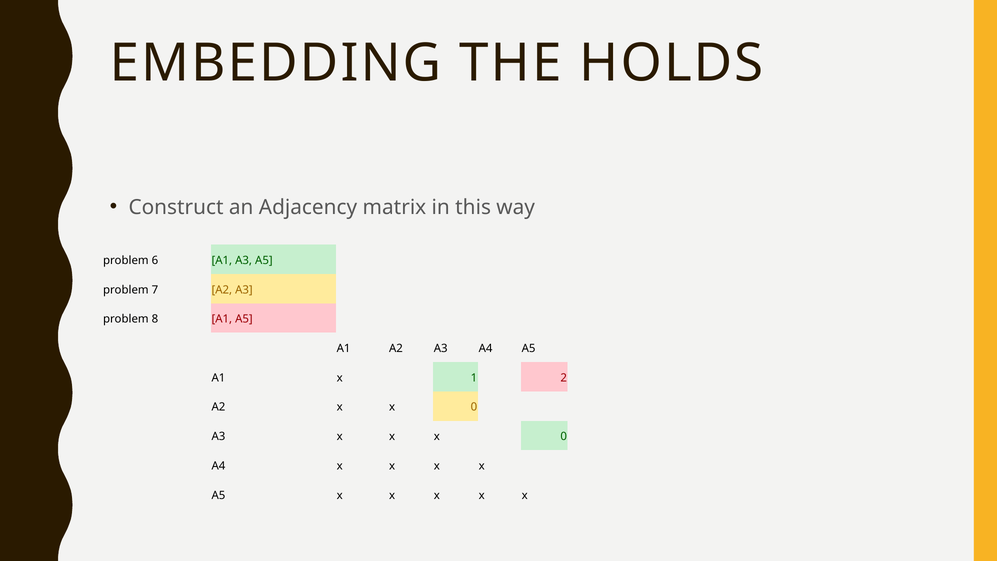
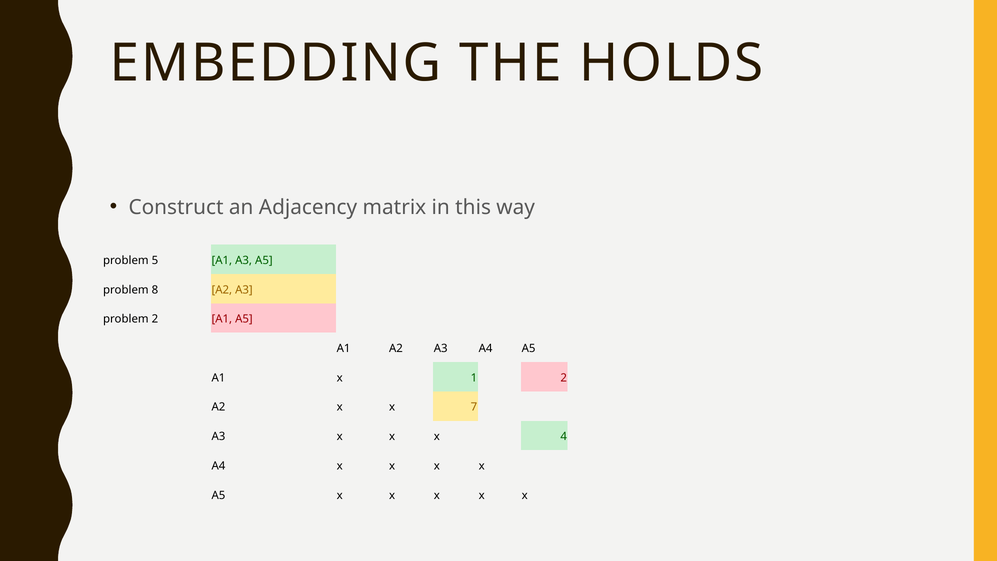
6: 6 -> 5 (155, 260)
7: 7 -> 8 (155, 290)
problem 8: 8 -> 2 (155, 319)
A2 x x 0: 0 -> 7 (474, 407)
x x x 0: 0 -> 4 (564, 436)
